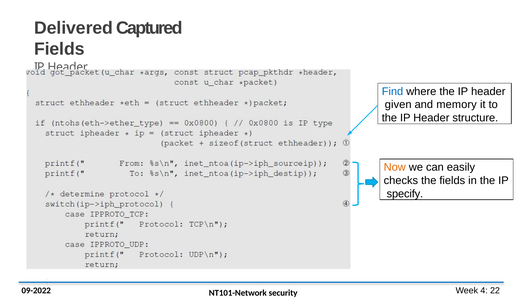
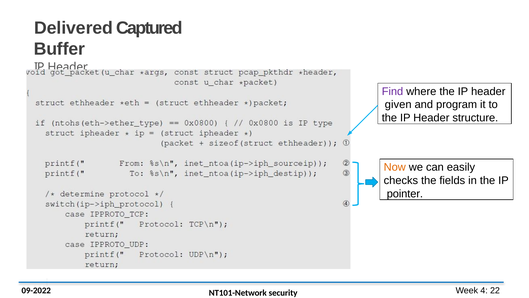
Fields: Fields -> Buffer (59, 49)
Find colour: blue -> purple (392, 91)
memory: memory -> program (457, 105)
specify: specify -> pointer (405, 194)
